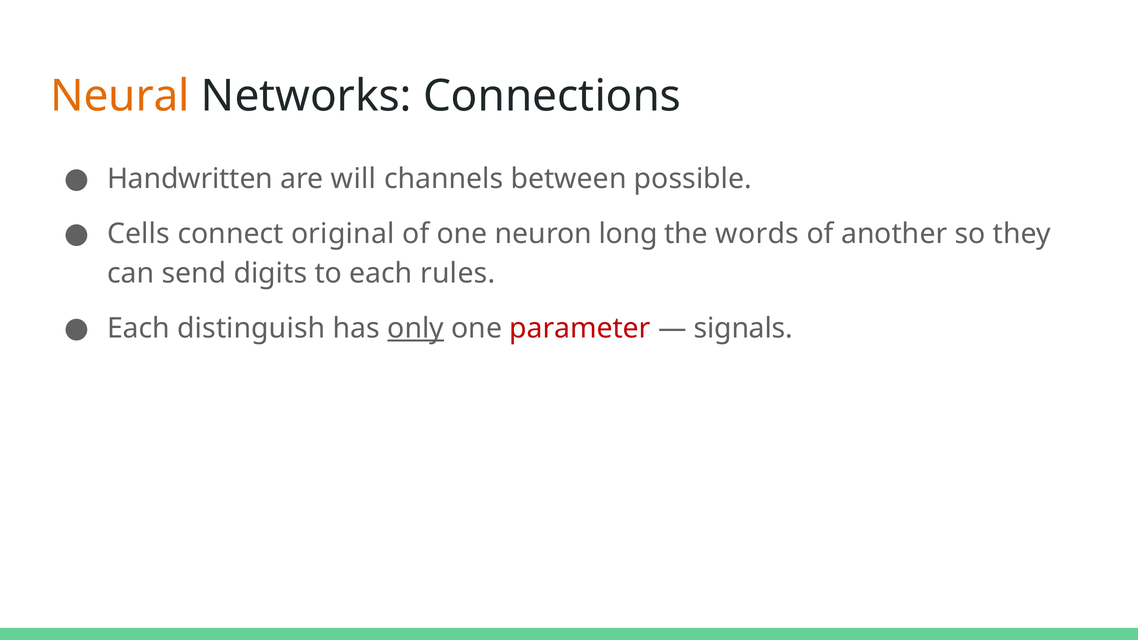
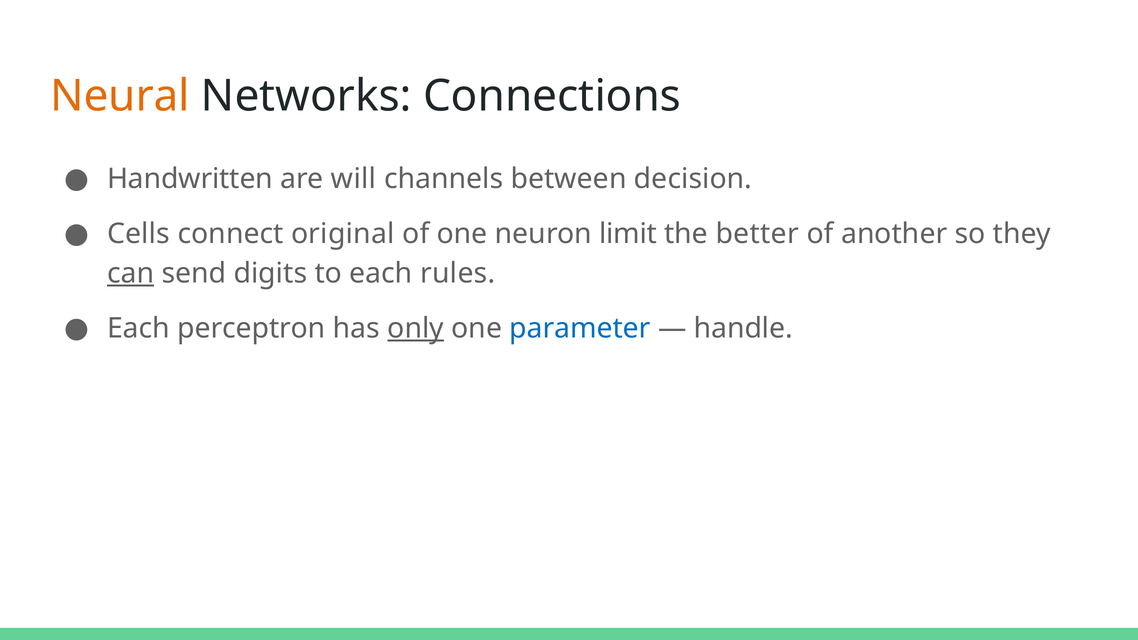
possible: possible -> decision (693, 179)
long: long -> limit (628, 234)
words: words -> better (757, 234)
can underline: none -> present (131, 273)
distinguish: distinguish -> perceptron (251, 328)
parameter colour: red -> blue (580, 328)
signals: signals -> handle (743, 328)
